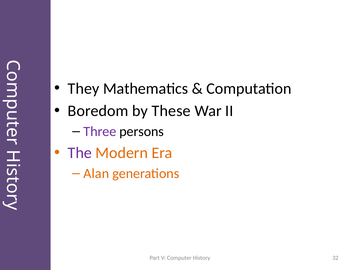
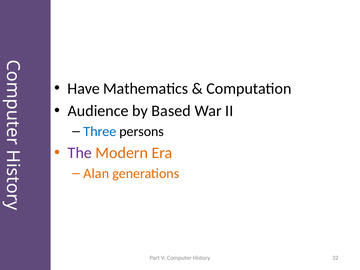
They: They -> Have (84, 88)
Boredom: Boredom -> Audience (98, 111)
These: These -> Based (171, 111)
Three colour: purple -> blue (100, 132)
